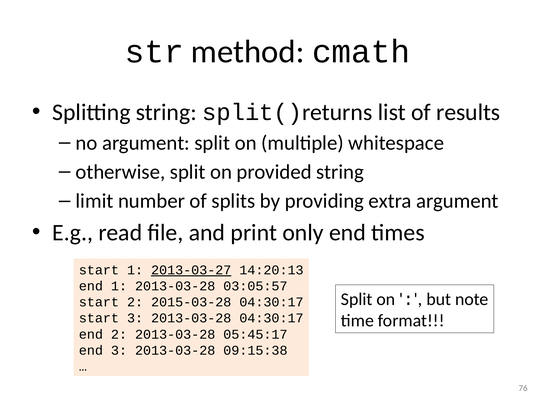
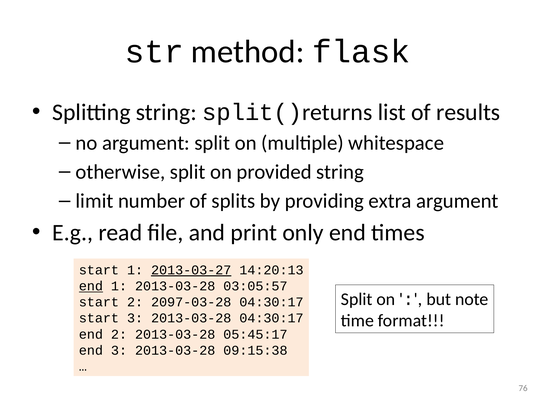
cmath: cmath -> flask (361, 52)
end underline: none -> present (91, 286)
2015-03-28: 2015-03-28 -> 2097-03-28 (191, 302)
